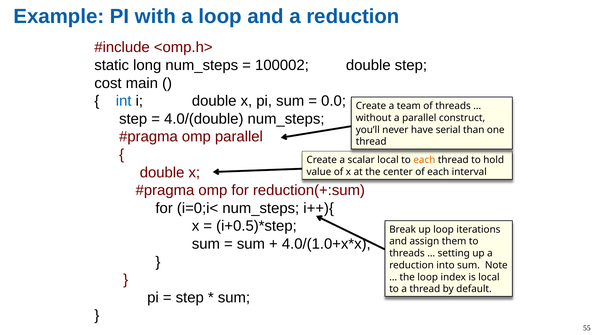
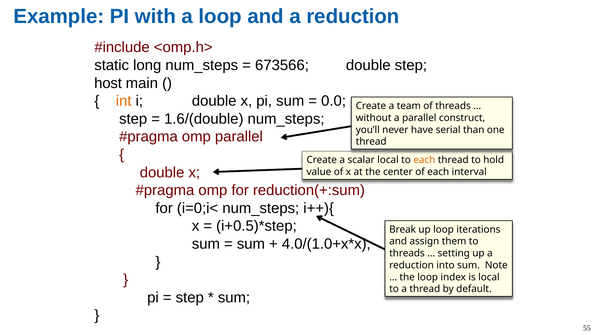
100002: 100002 -> 673566 (282, 65)
cost: cost -> host (108, 83)
int colour: blue -> orange (124, 101)
4.0/(double: 4.0/(double -> 1.6/(double (204, 119)
